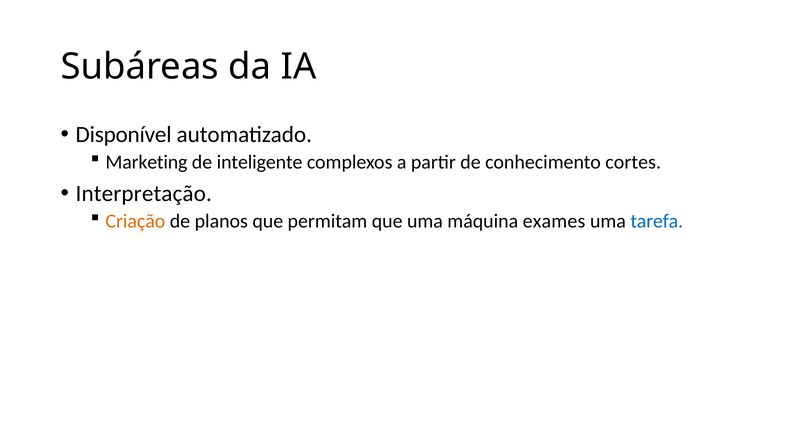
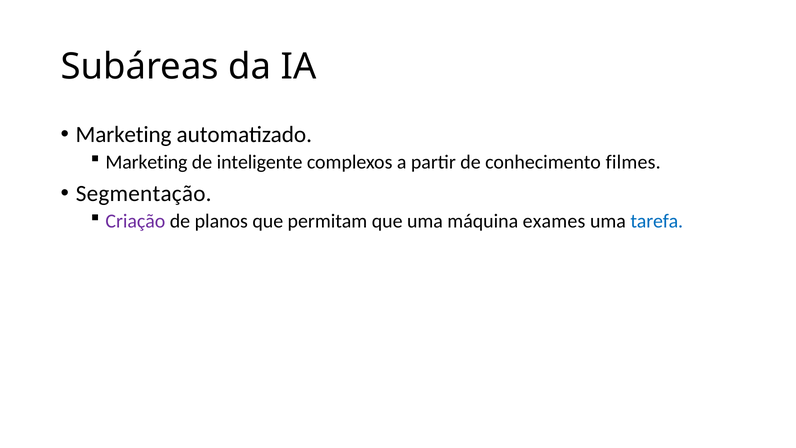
Disponível: Disponível -> Marketing (124, 135)
cortes: cortes -> filmes (633, 162)
Interpretação: Interpretação -> Segmentação (144, 194)
Criação colour: orange -> purple (135, 221)
